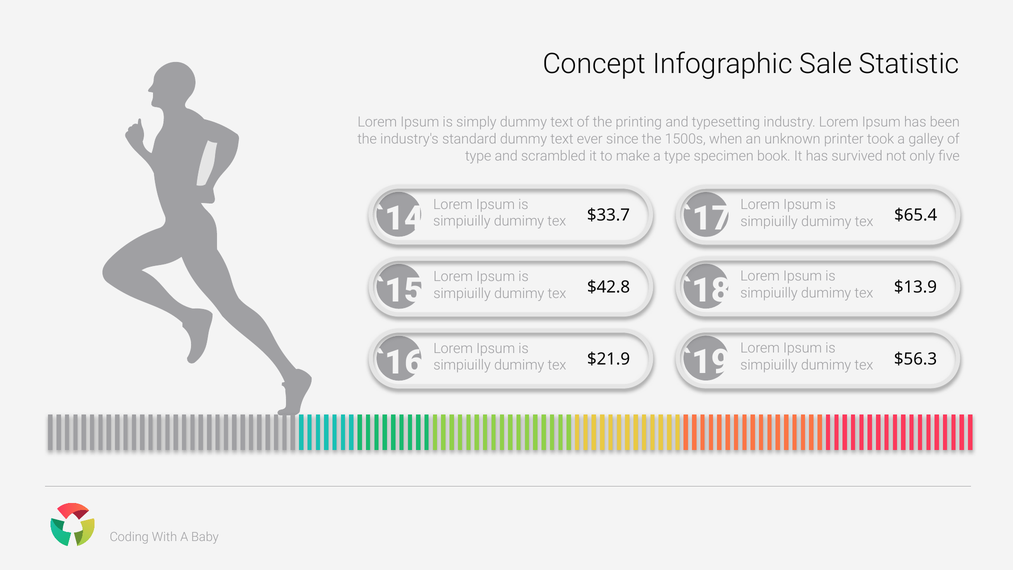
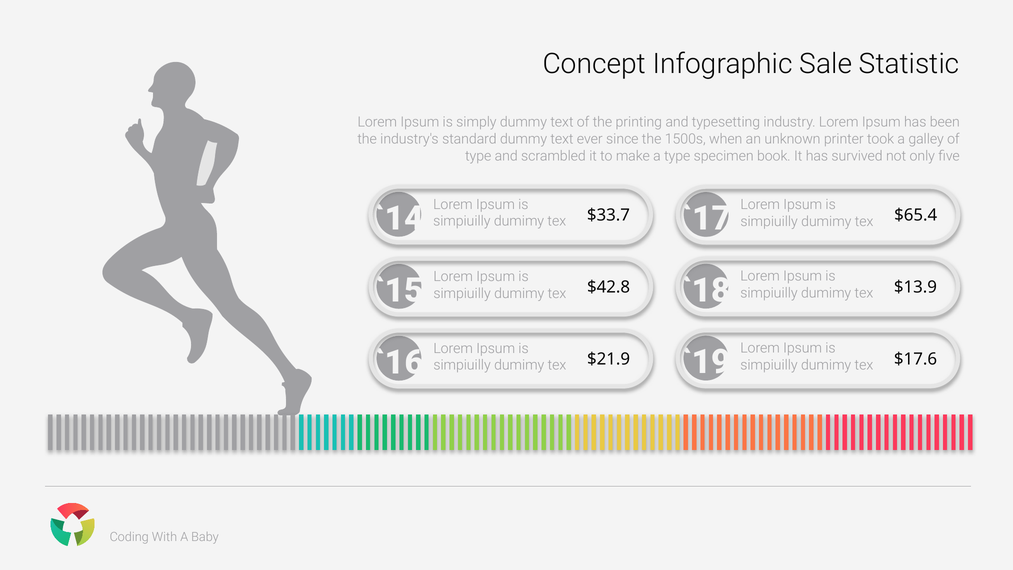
$56.3: $56.3 -> $17.6 (916, 359)
